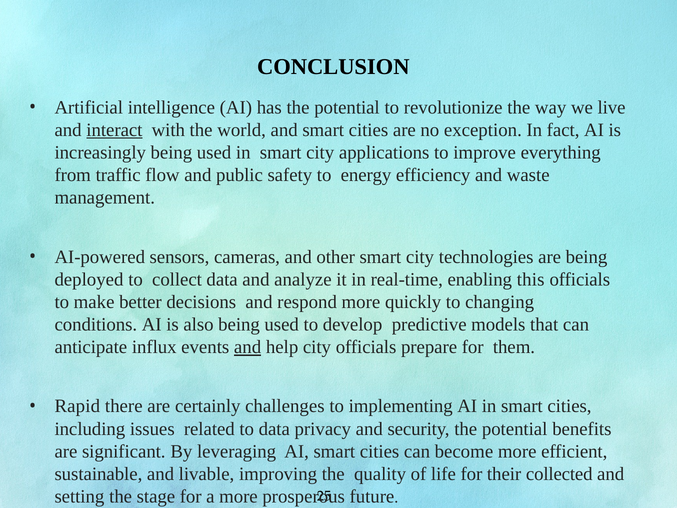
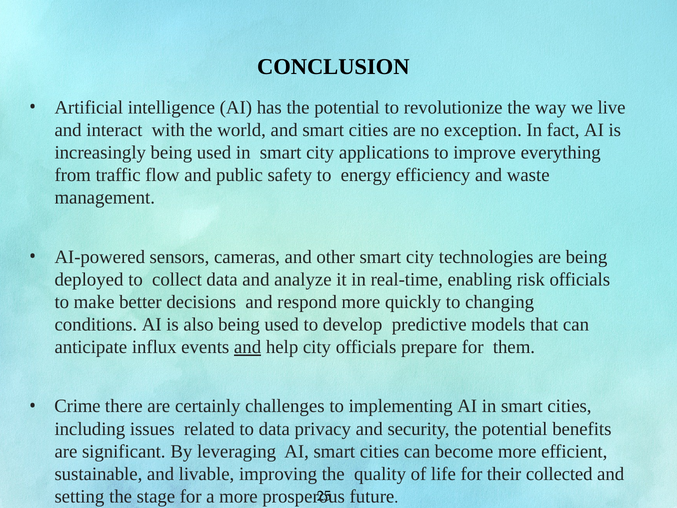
interact underline: present -> none (114, 130)
this: this -> risk (531, 279)
Rapid: Rapid -> Crime (77, 406)
